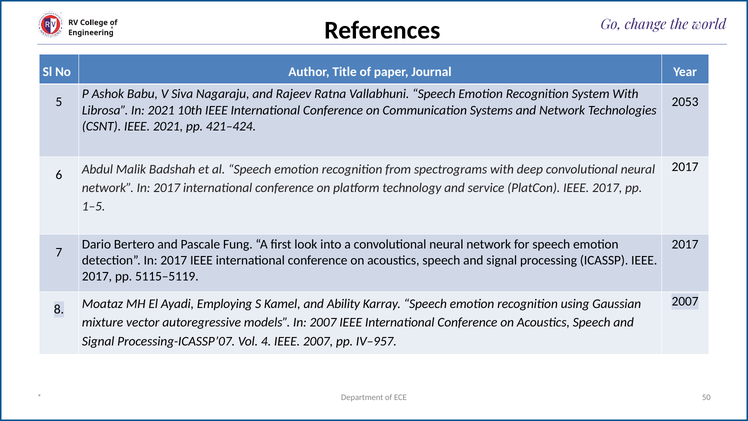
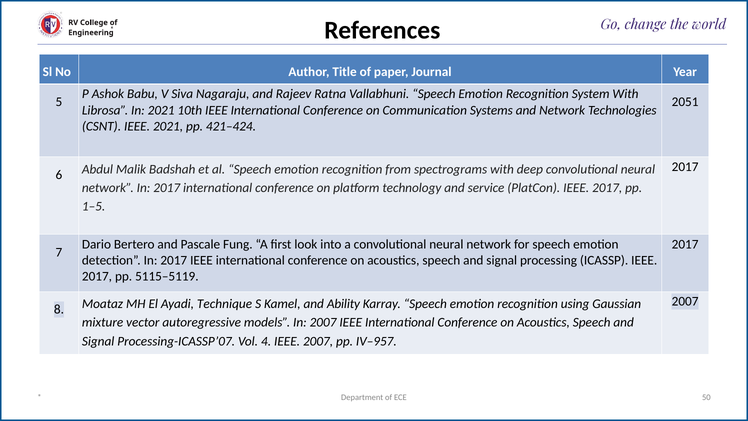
2053: 2053 -> 2051 (685, 102)
Employing: Employing -> Technique (225, 304)
